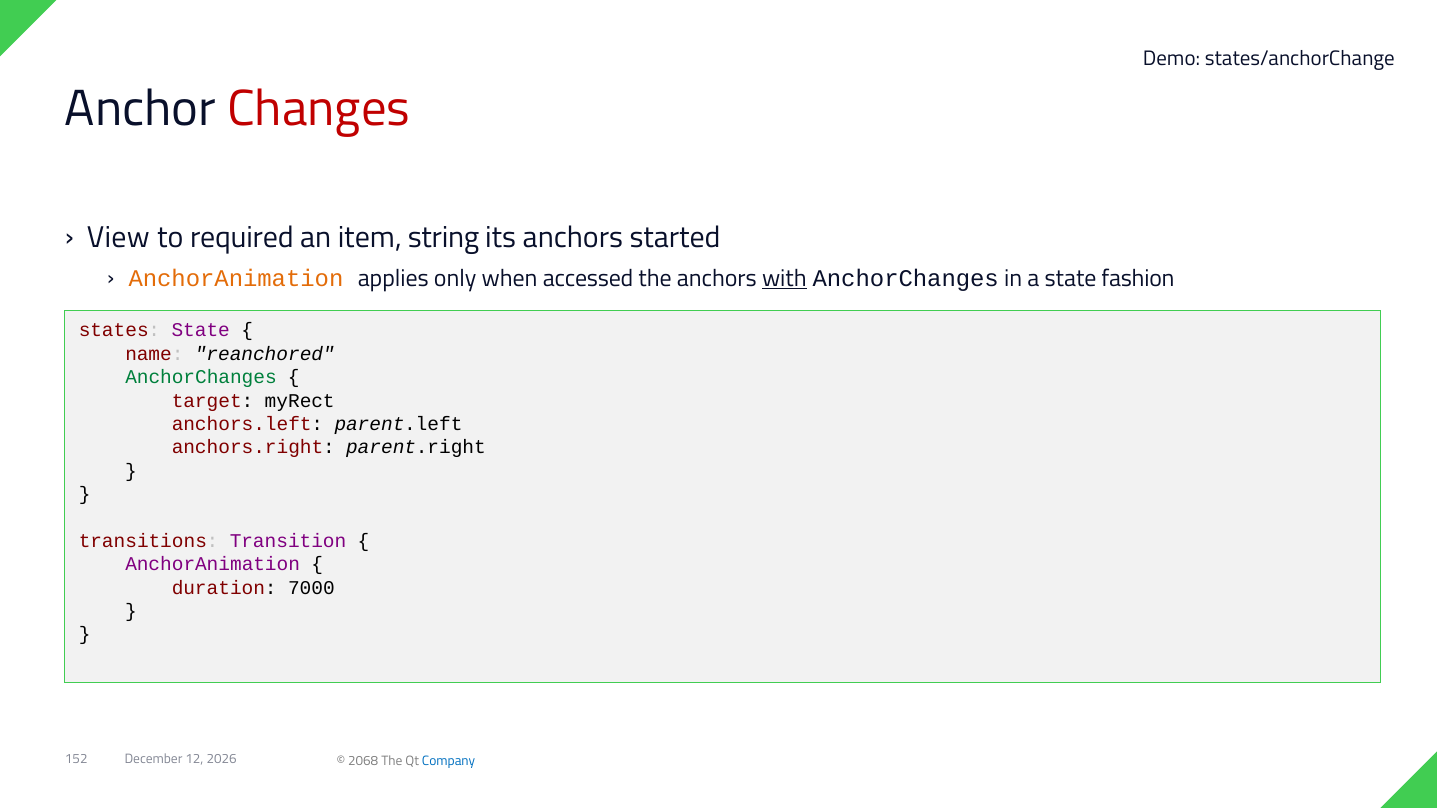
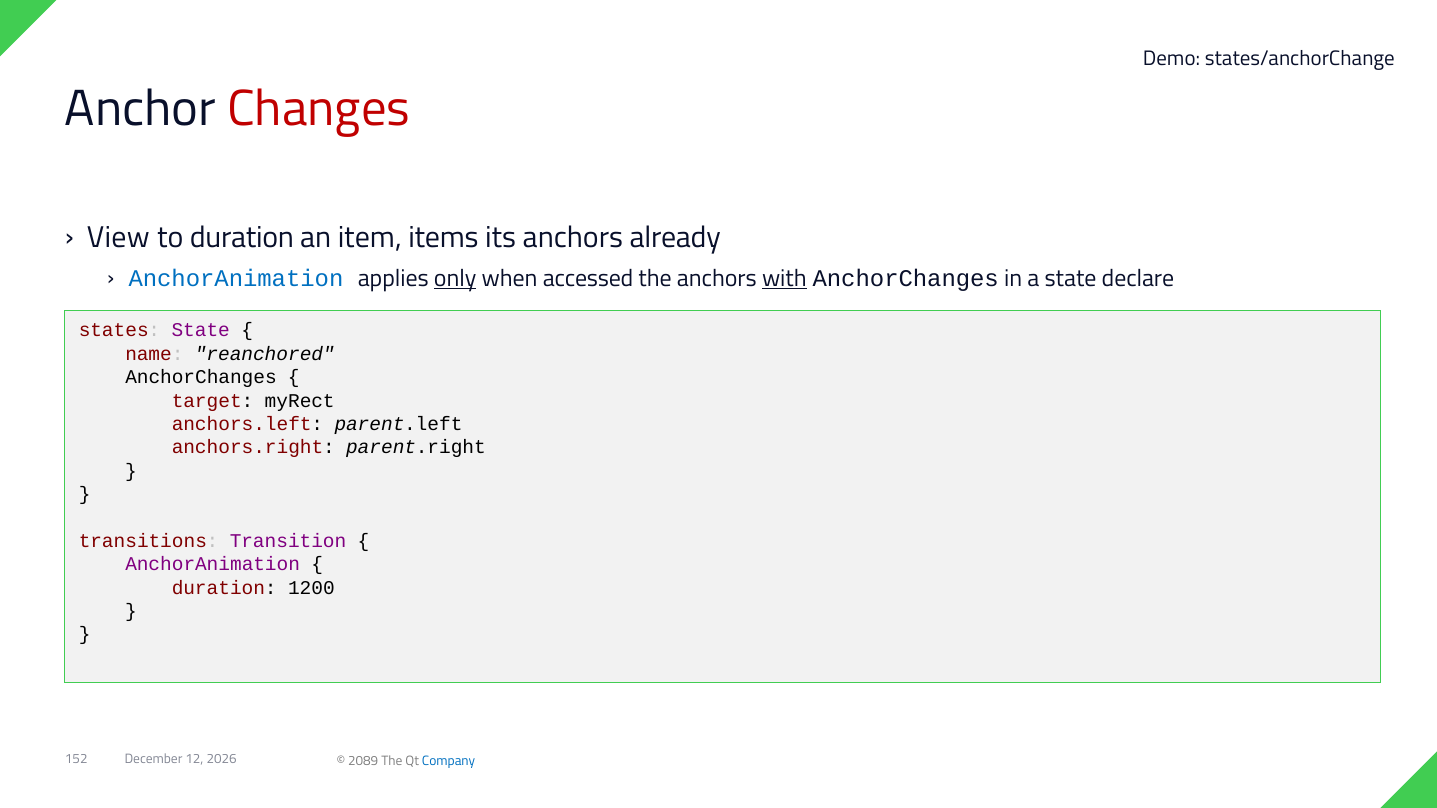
to required: required -> duration (242, 238)
string: string -> items (443, 238)
started: started -> already (675, 238)
AnchorAnimation colour: orange -> blue (236, 278)
only underline: none -> present (455, 278)
fashion: fashion -> declare (1138, 278)
AnchorChanges colour: green -> black (201, 377)
7000: 7000 -> 1200 (311, 588)
2068: 2068 -> 2089 (363, 762)
